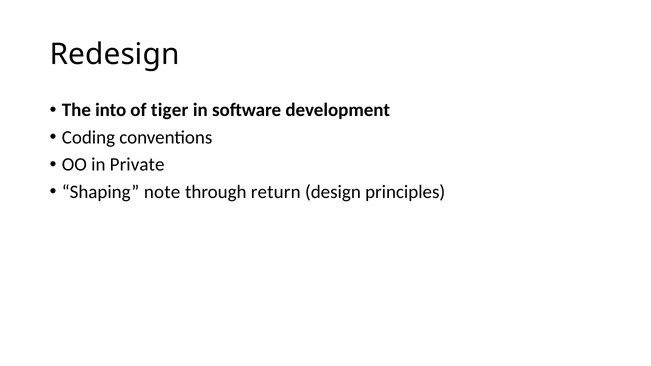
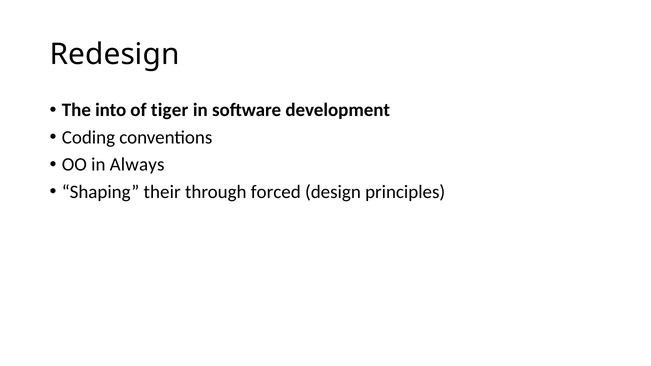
Private: Private -> Always (137, 165)
note: note -> their (162, 192)
return: return -> forced (276, 192)
